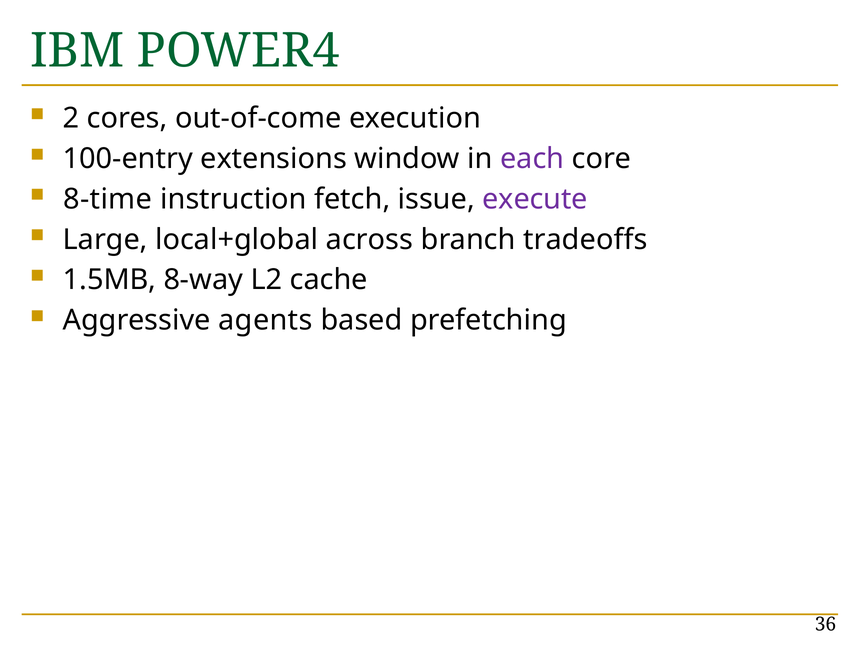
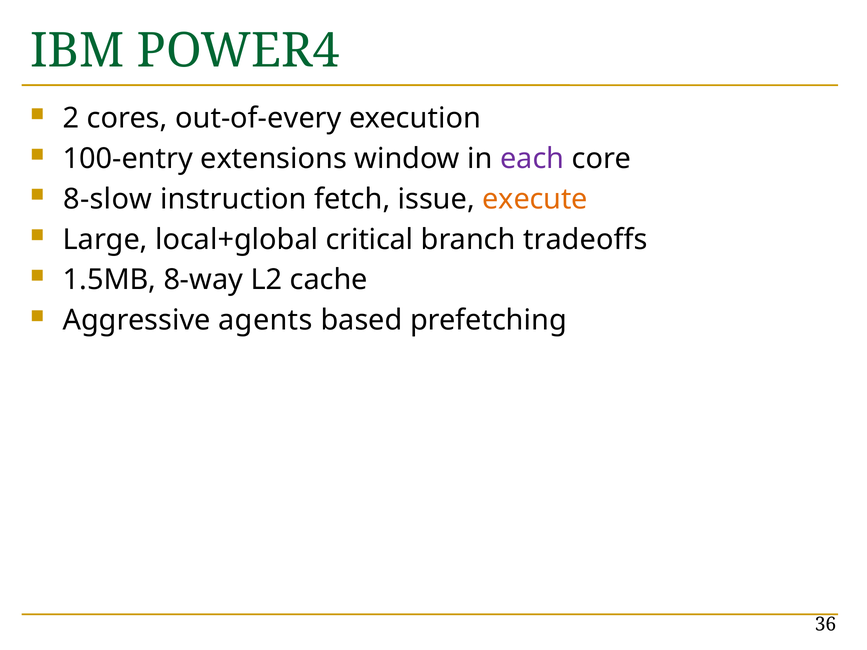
out-of-come: out-of-come -> out-of-every (258, 118)
8-time: 8-time -> 8-slow (108, 199)
execute colour: purple -> orange (535, 199)
across: across -> critical (370, 240)
